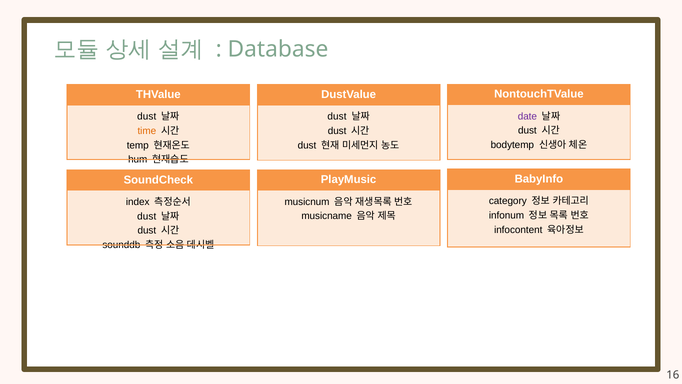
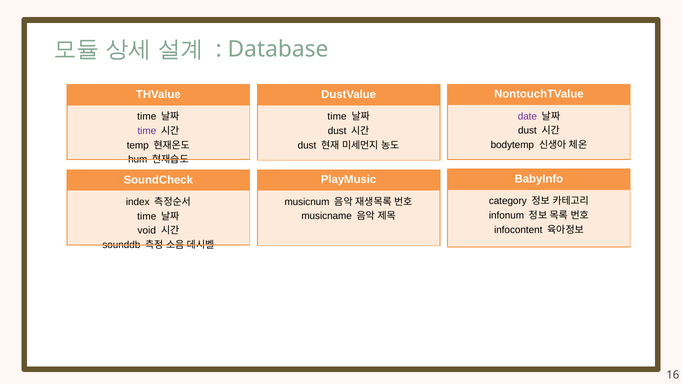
dust: dust -> time (147, 117)
dust: dust -> time (337, 117)
time colour: orange -> purple (147, 131)
dust: dust -> time (147, 216)
dust: dust -> void (147, 230)
